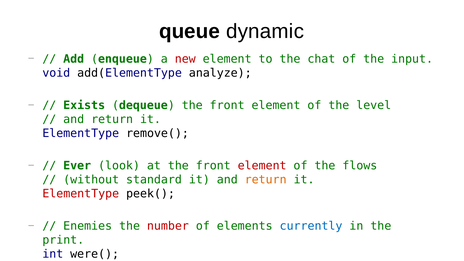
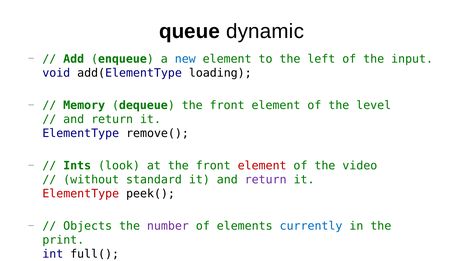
new colour: red -> blue (185, 59)
chat: chat -> left (321, 59)
analyze: analyze -> loading (220, 73)
Exists: Exists -> Memory (84, 105)
Ever: Ever -> Ints (77, 166)
flows: flows -> video (360, 166)
return colour: orange -> purple (266, 180)
Enemies: Enemies -> Objects (88, 226)
number colour: red -> purple (168, 226)
were(: were( -> full( (95, 254)
